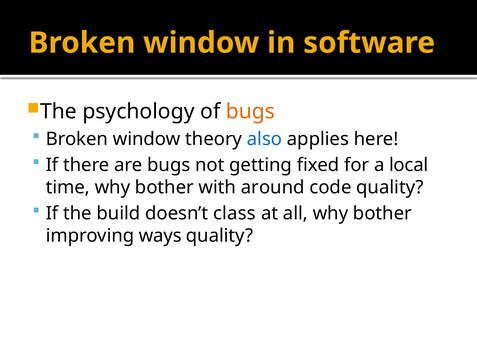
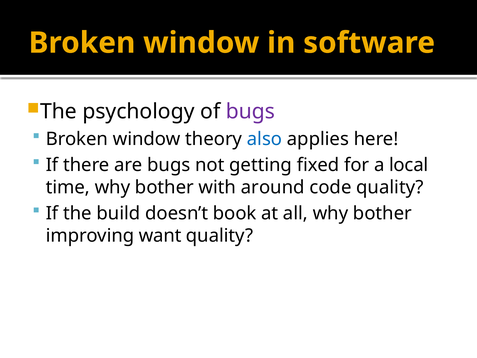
bugs colour: orange -> purple (250, 112)
class: class -> book (235, 213)
ways: ways -> want (160, 235)
